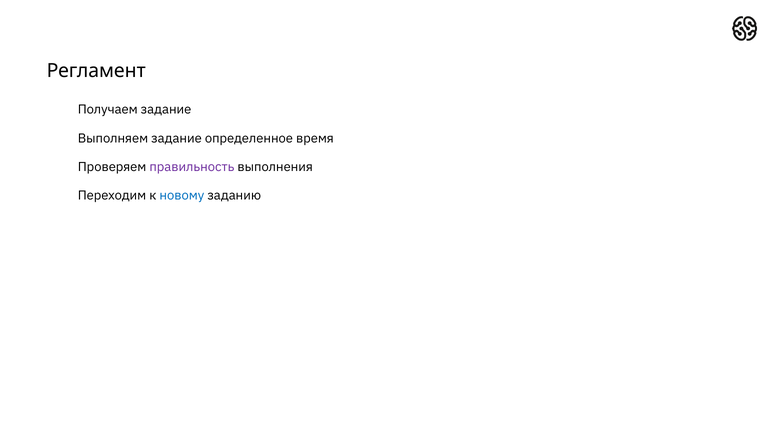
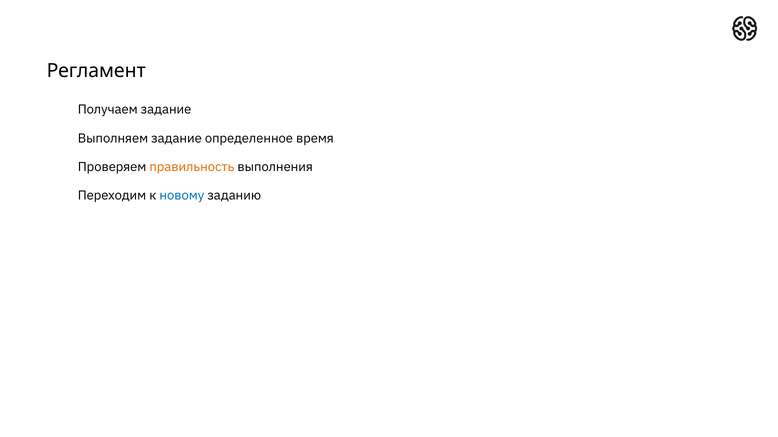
правильность colour: purple -> orange (192, 167)
